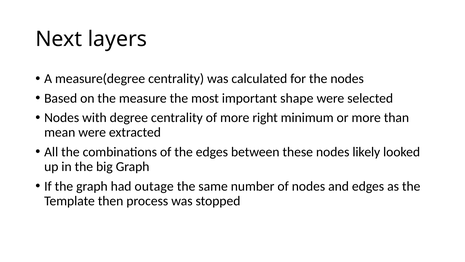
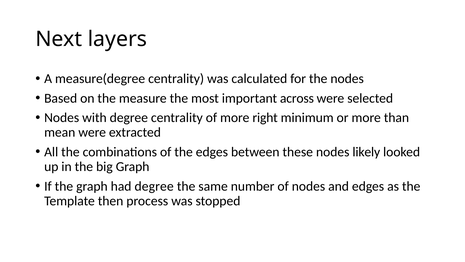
shape: shape -> across (297, 98)
had outage: outage -> degree (154, 186)
